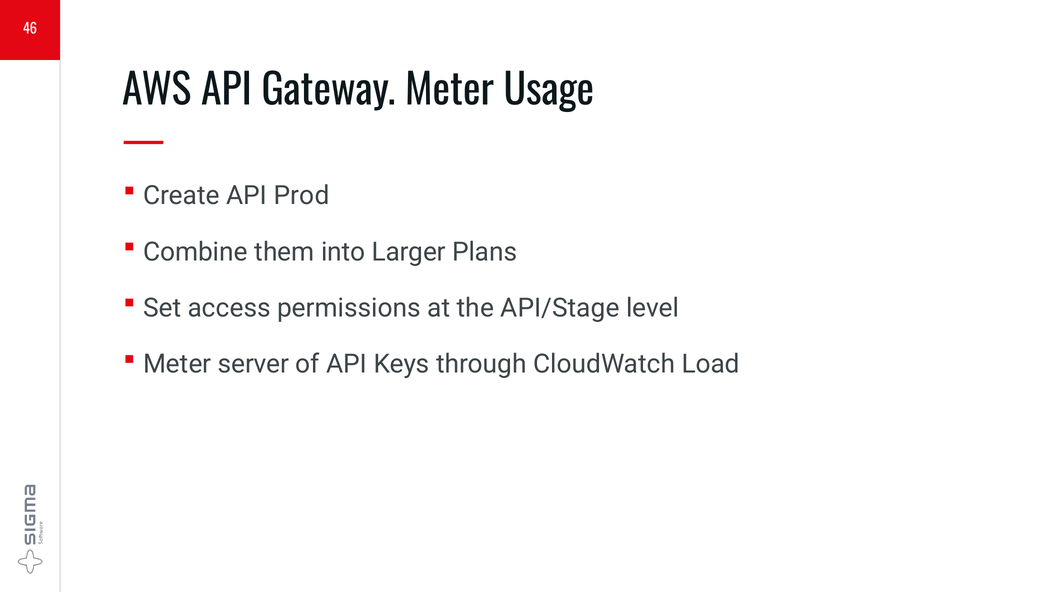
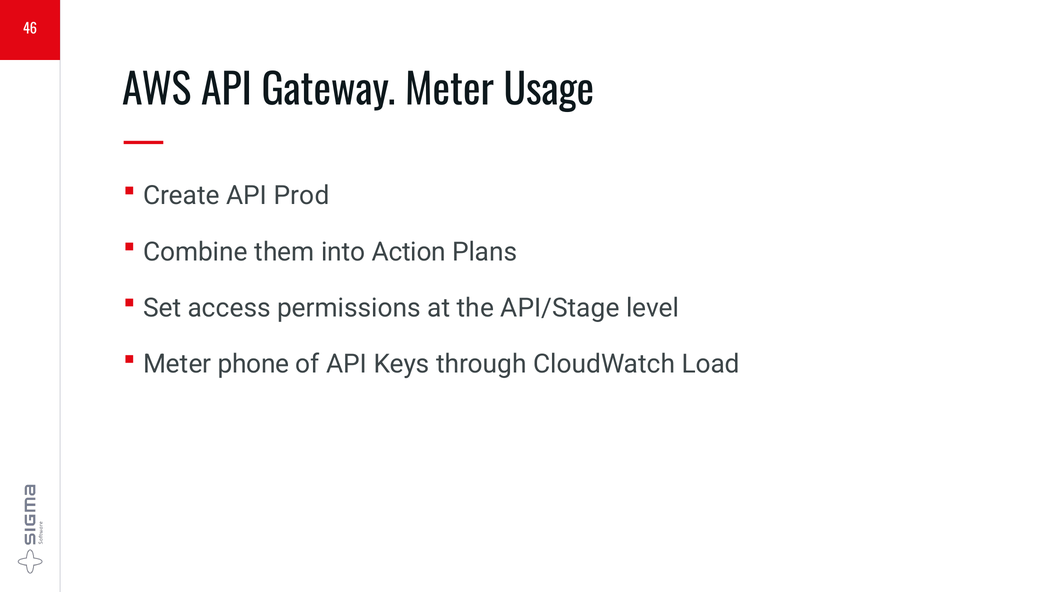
Larger: Larger -> Action (409, 252)
server: server -> phone (254, 364)
